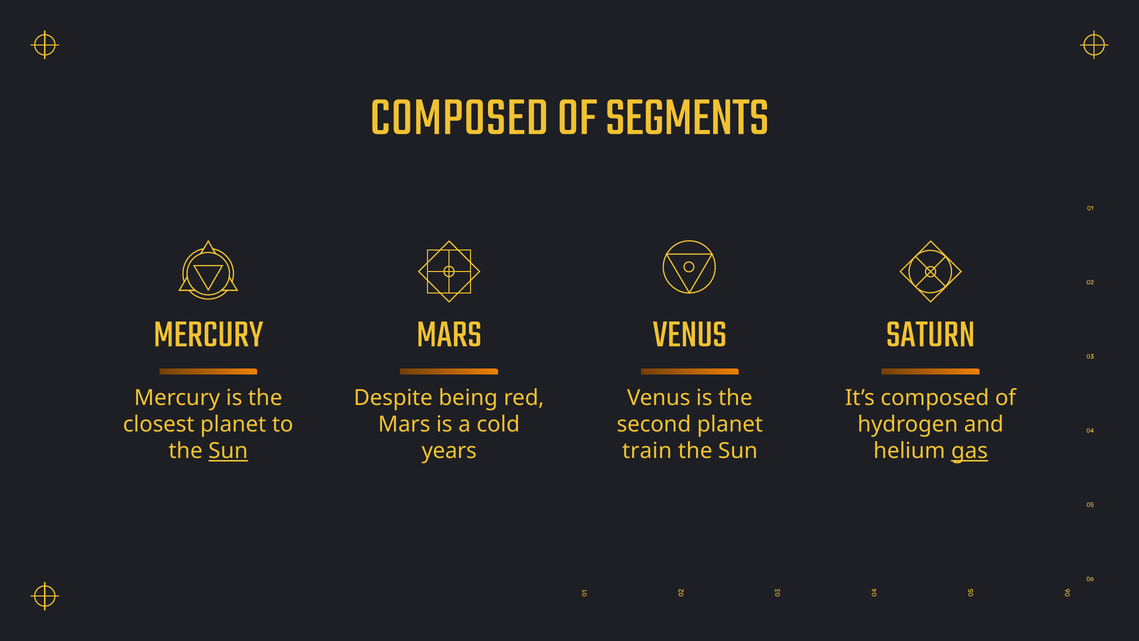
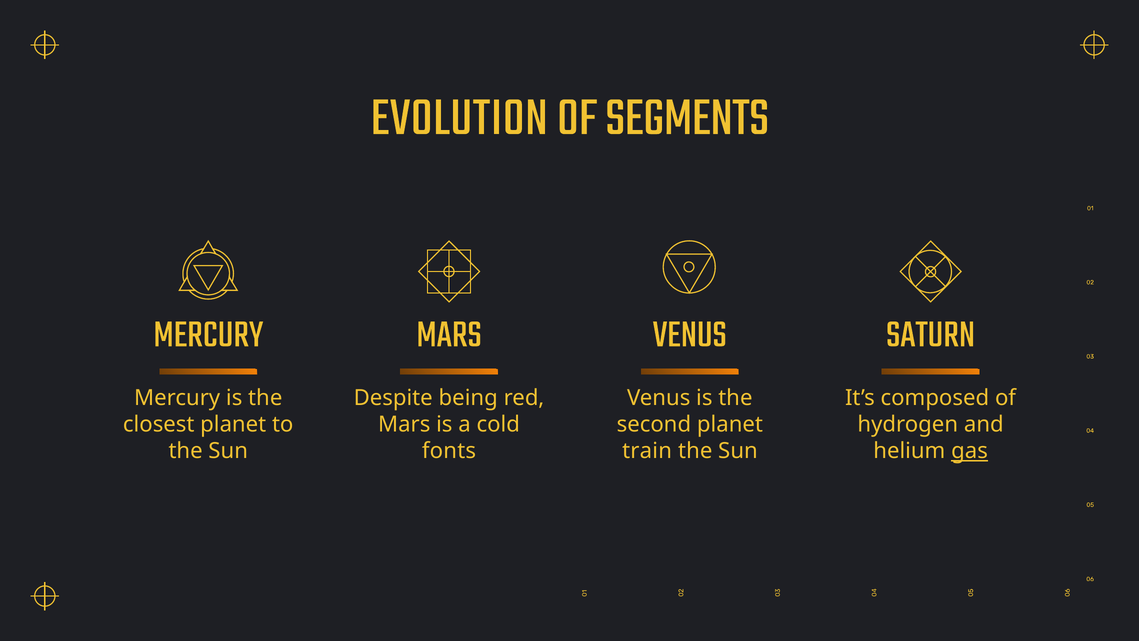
COMPOSED: COMPOSED -> EVOLUTION (459, 116)
Sun underline: present -> none (228, 451)
years: years -> fonts (449, 451)
